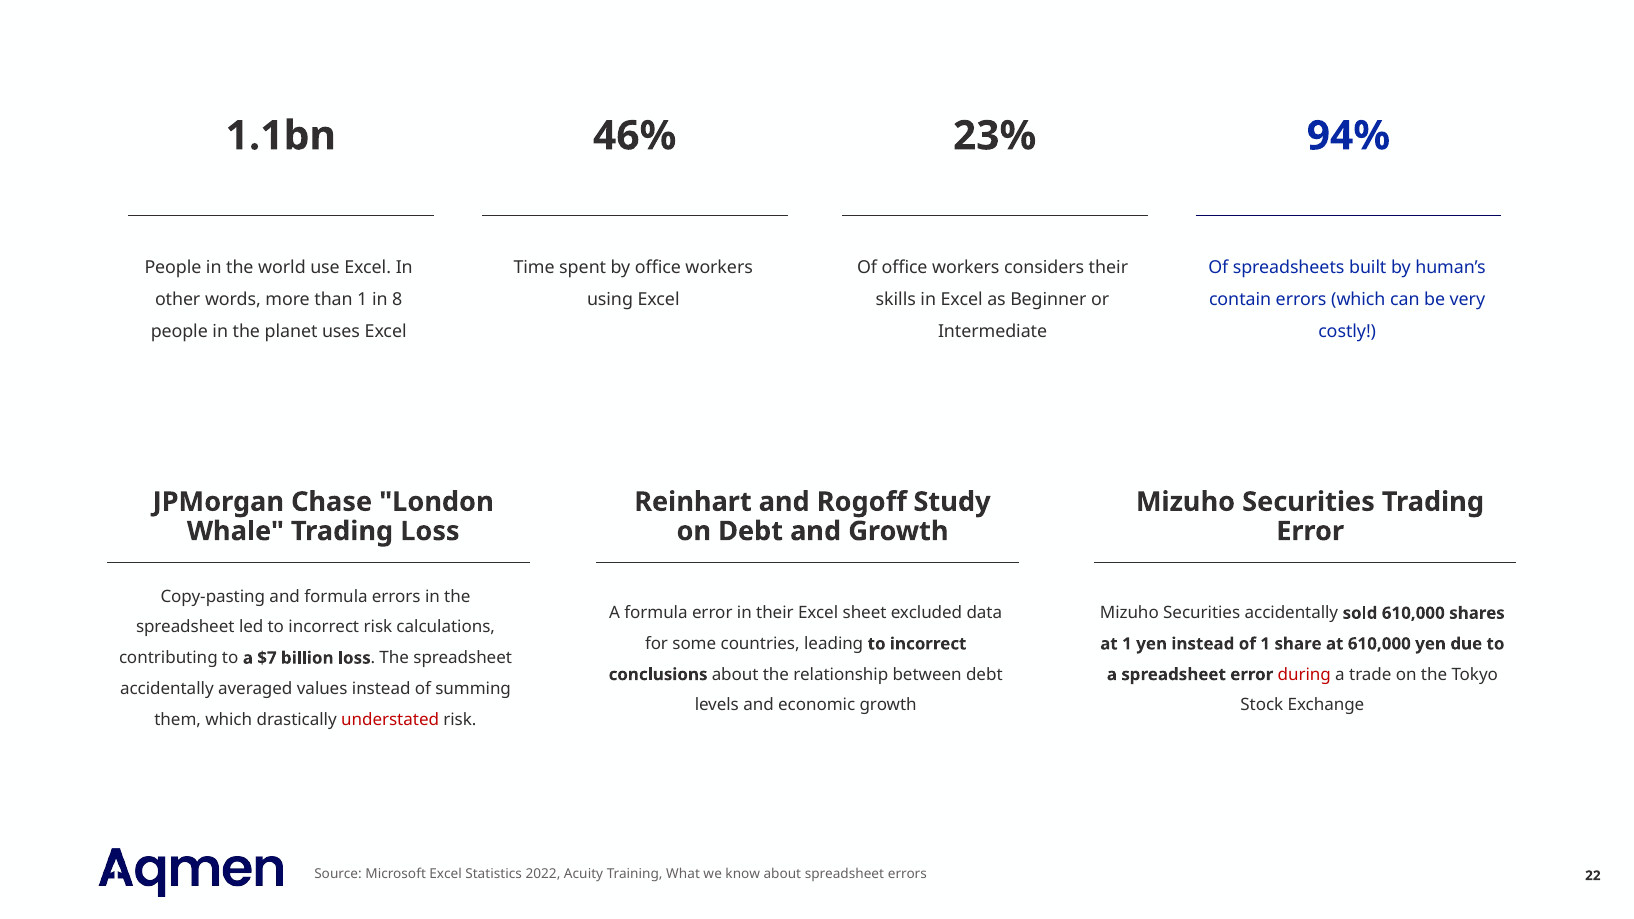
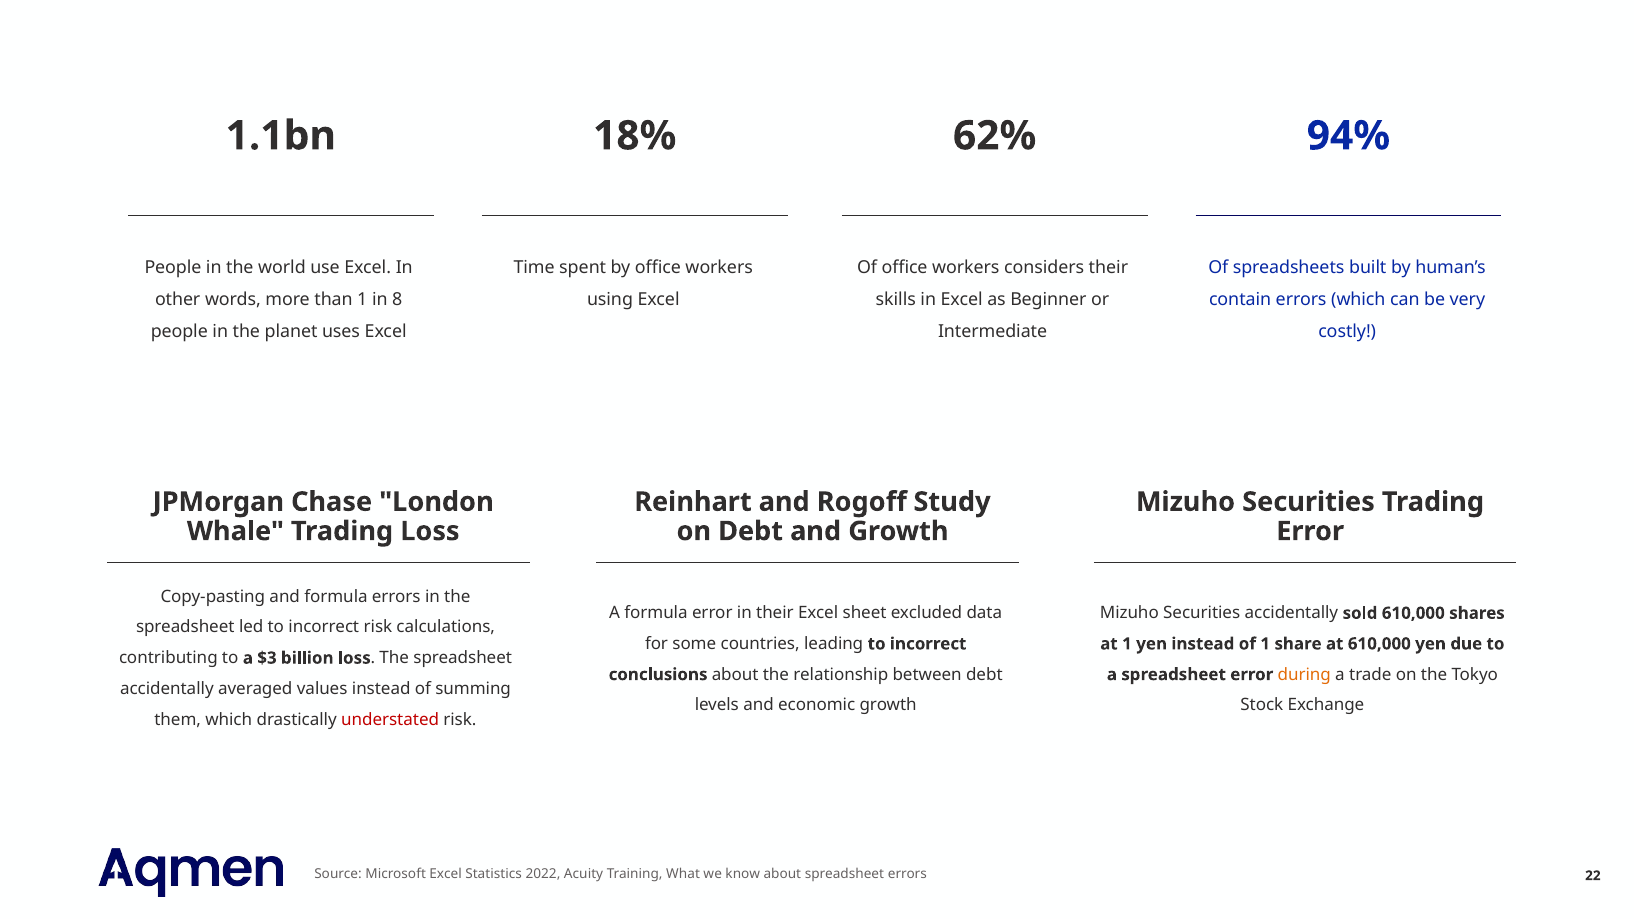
46%: 46% -> 18% (635, 136)
23%: 23% -> 62% (995, 136)
$7: $7 -> $3 (267, 658)
during colour: red -> orange (1304, 675)
